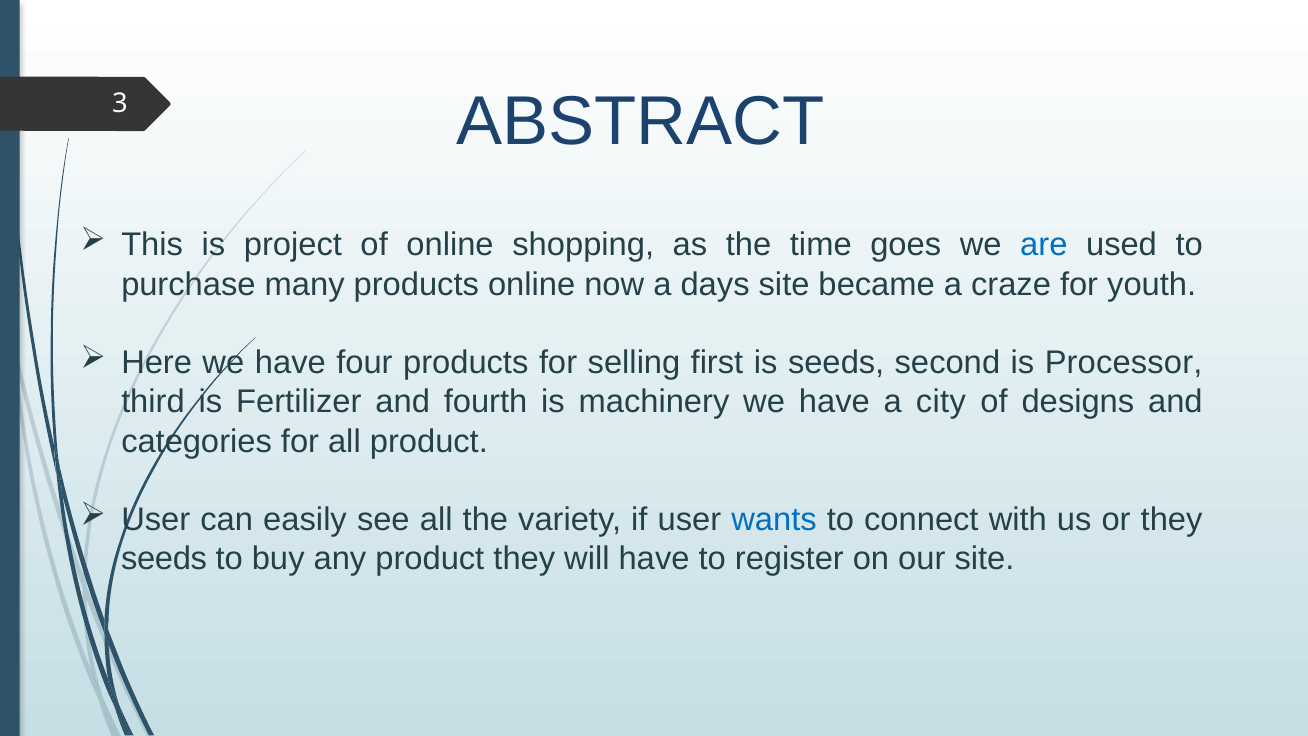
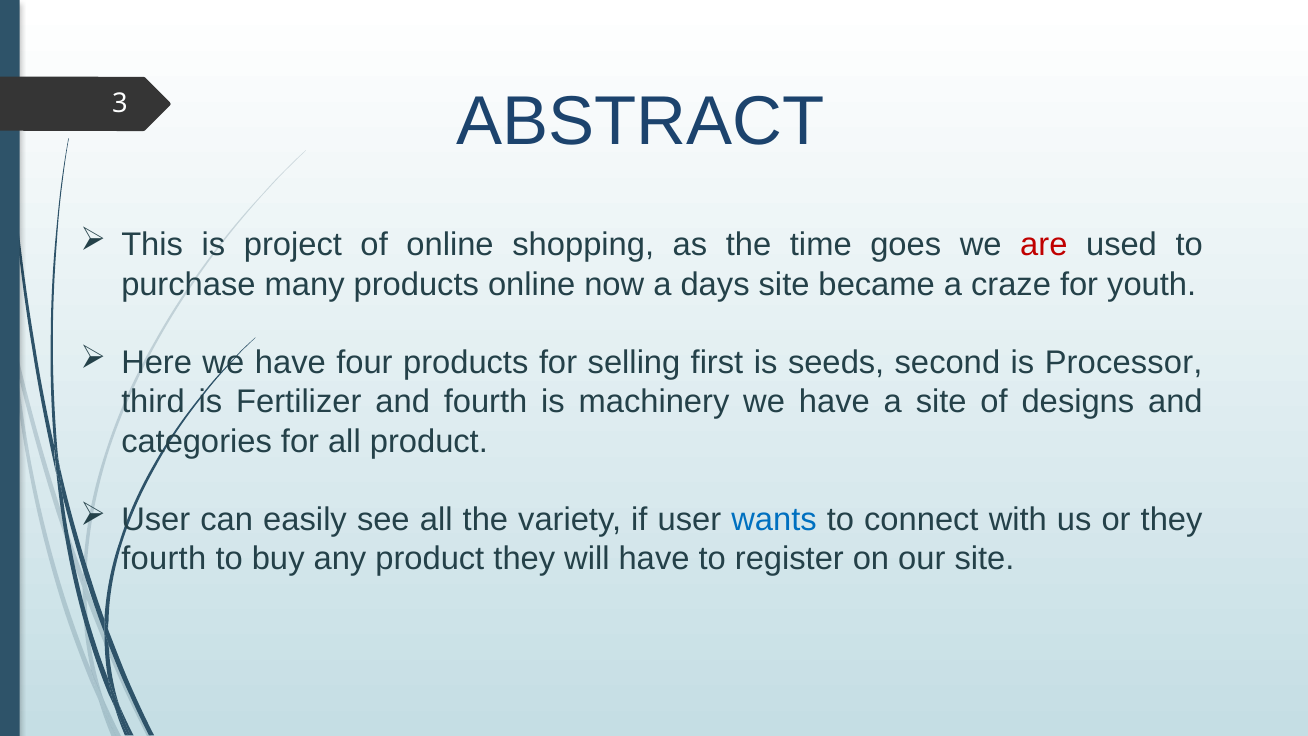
are colour: blue -> red (1044, 245)
a city: city -> site (941, 402)
seeds: seeds -> fourth (164, 559)
